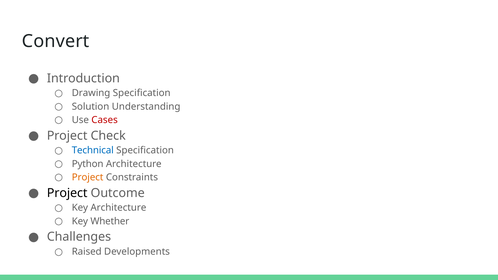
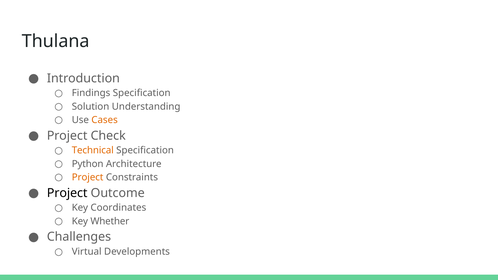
Convert: Convert -> Thulana (56, 41)
Drawing: Drawing -> Findings (91, 93)
Cases colour: red -> orange (105, 120)
Technical colour: blue -> orange (93, 151)
Key Architecture: Architecture -> Coordinates (118, 208)
Raised: Raised -> Virtual (87, 252)
